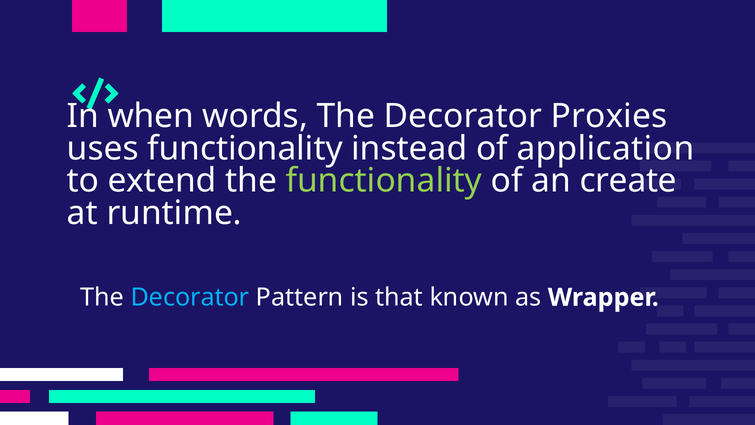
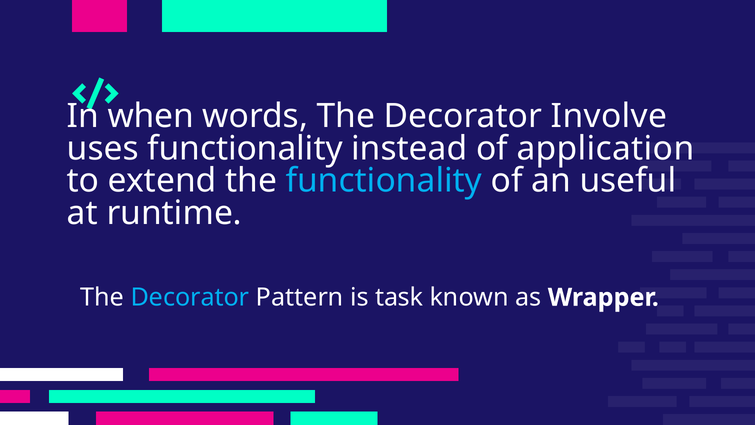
Proxies: Proxies -> Involve (609, 116)
functionality colour: light green -> light blue (384, 181)
create: create -> useful (628, 181)
that: that -> task (399, 297)
